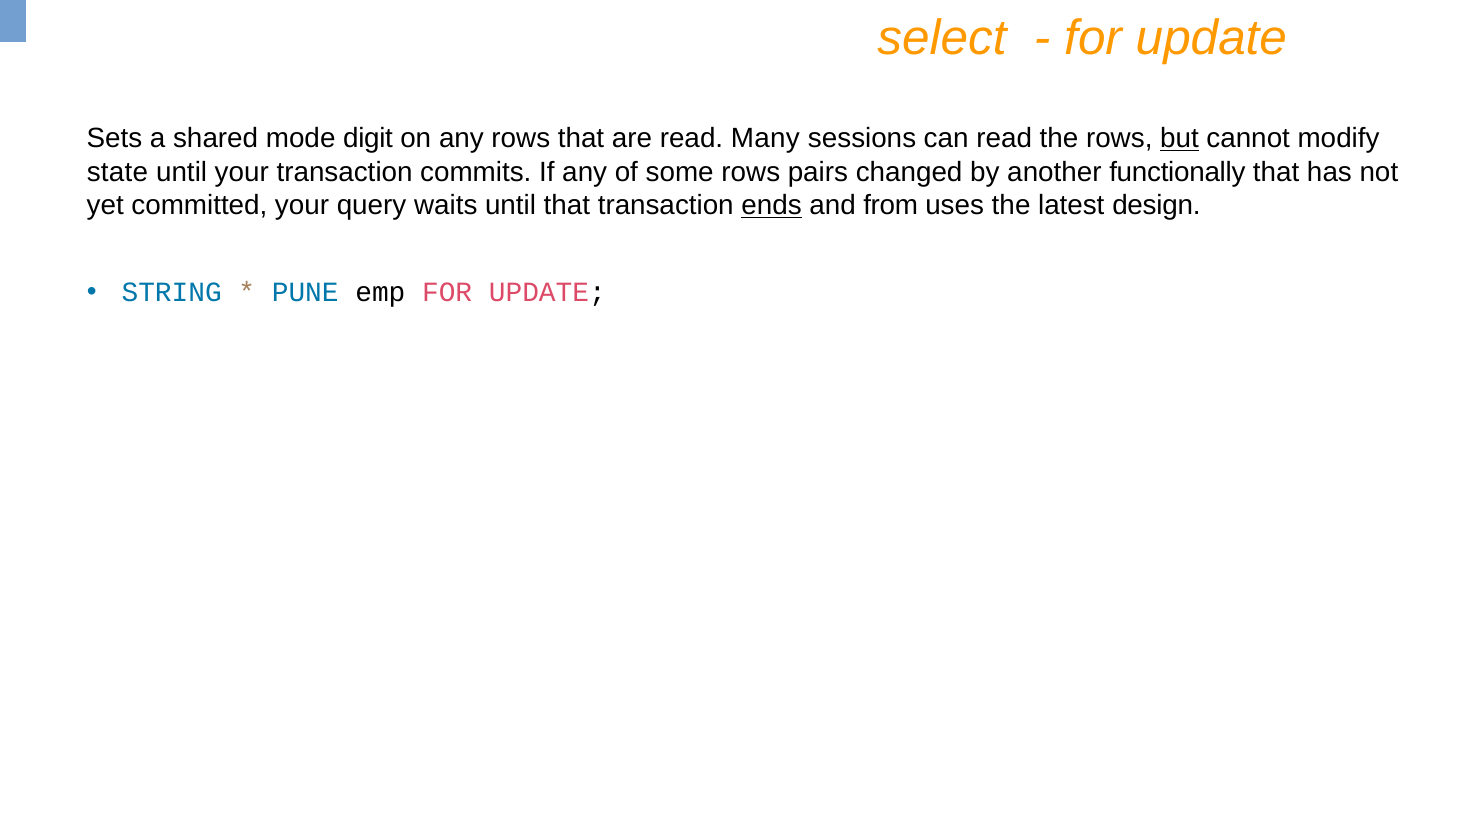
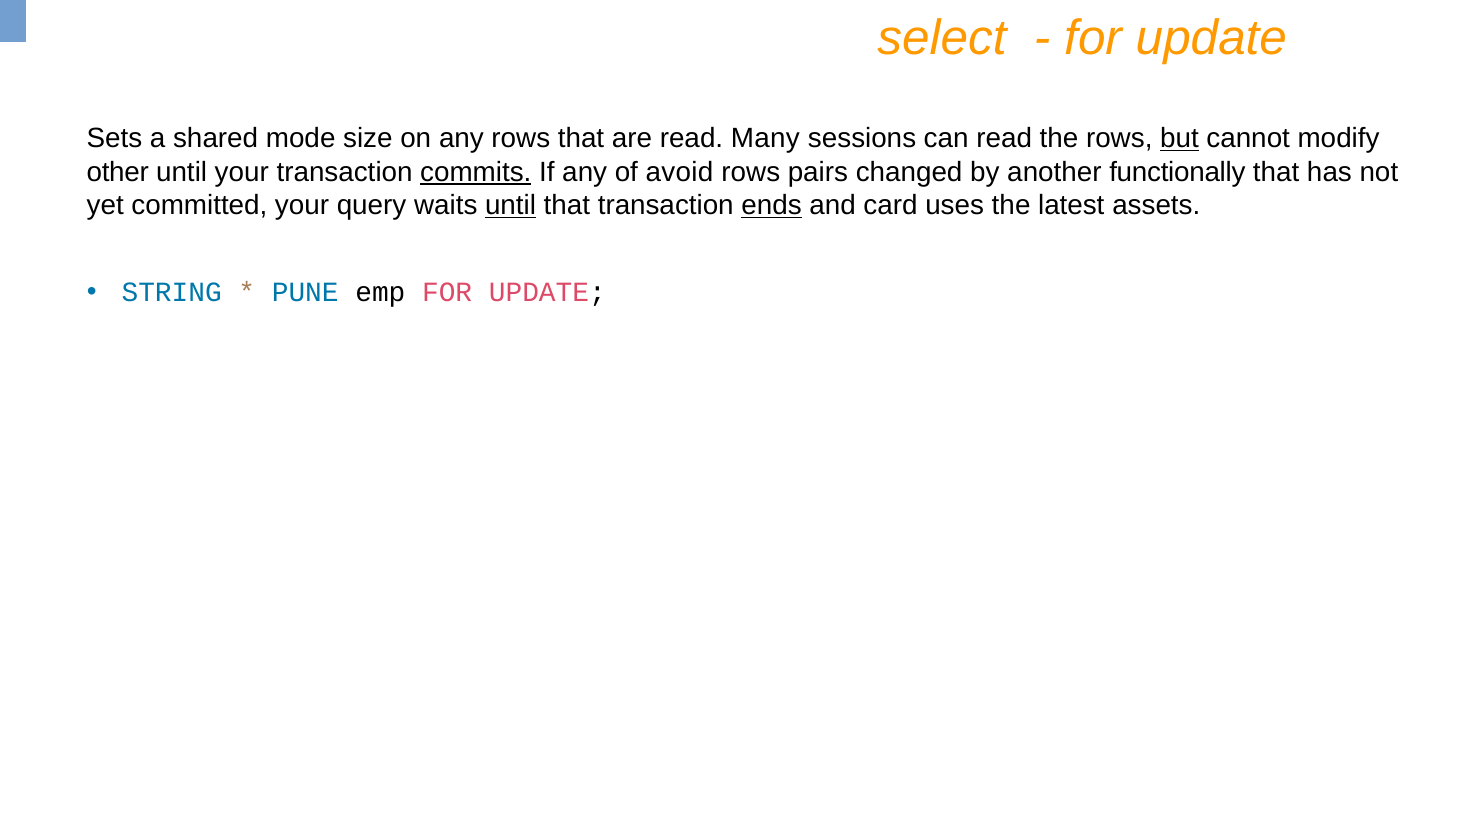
digit: digit -> size (368, 139)
state: state -> other (118, 172)
commits underline: none -> present (476, 172)
some: some -> avoid (680, 172)
until underline: none -> present (511, 205)
from: from -> card (891, 205)
design: design -> assets (1156, 205)
